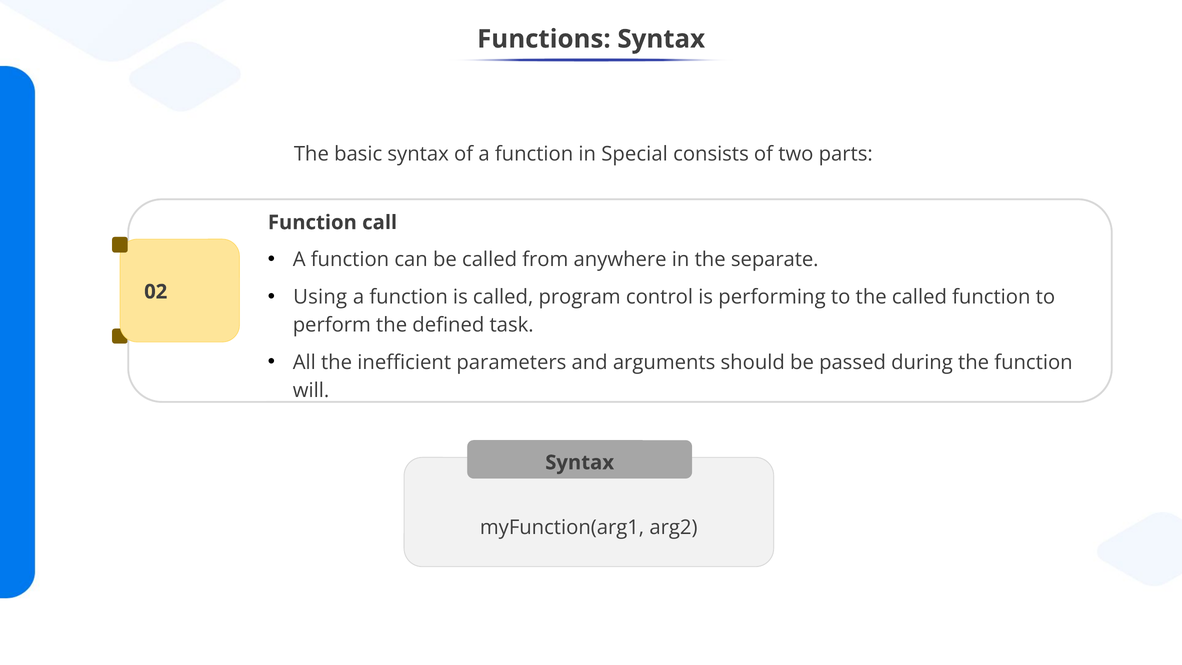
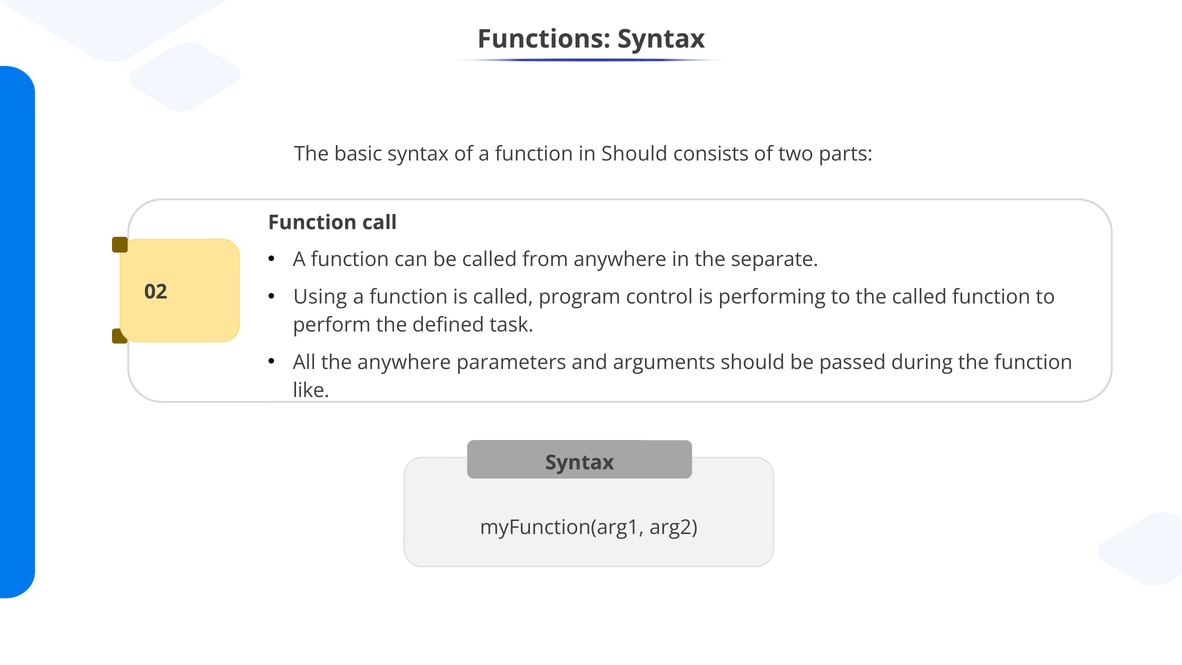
in Special: Special -> Should (635, 154)
the inefficient: inefficient -> anywhere (404, 362)
will: will -> like (311, 390)
